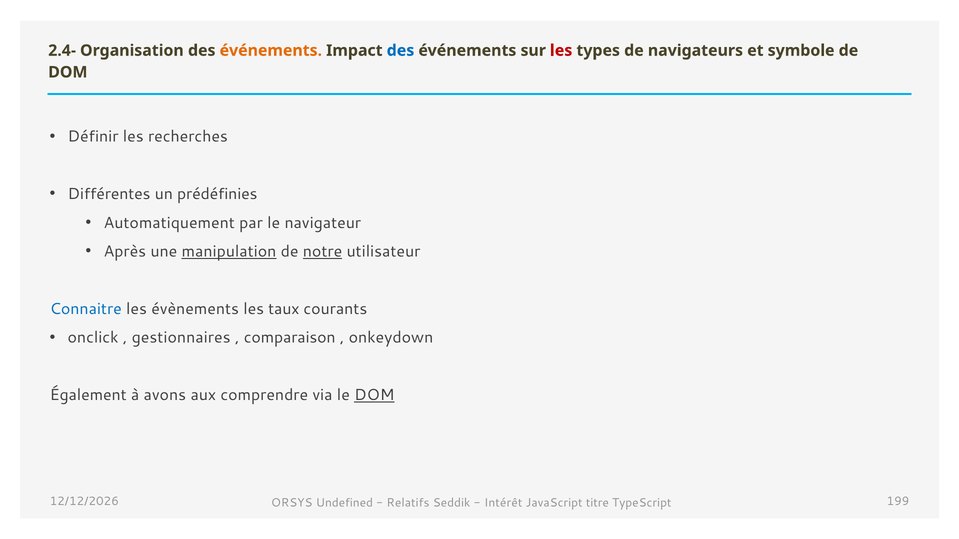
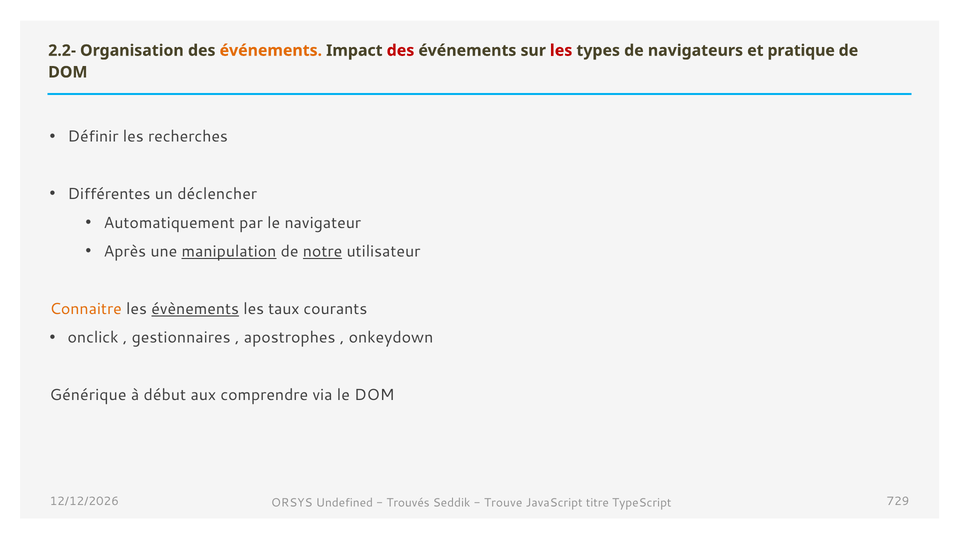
2.4-: 2.4- -> 2.2- (62, 51)
des colour: blue -> red (401, 51)
symbole: symbole -> pratique (801, 51)
prédéfinies: prédéfinies -> déclencher (217, 194)
Connaitre colour: blue -> orange (86, 309)
évènements underline: none -> present (195, 309)
comparaison: comparaison -> apostrophes (290, 338)
Également: Également -> Générique (88, 395)
avons: avons -> début (165, 395)
DOM underline: present -> none (374, 395)
Relatifs: Relatifs -> Trouvés (408, 503)
Intérêt: Intérêt -> Trouve (503, 503)
199: 199 -> 729 (898, 502)
